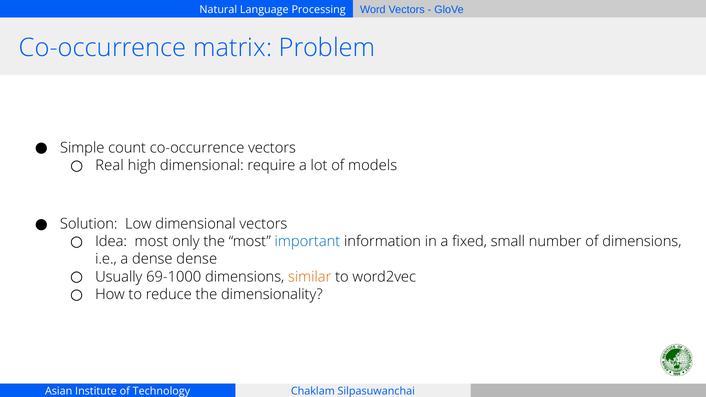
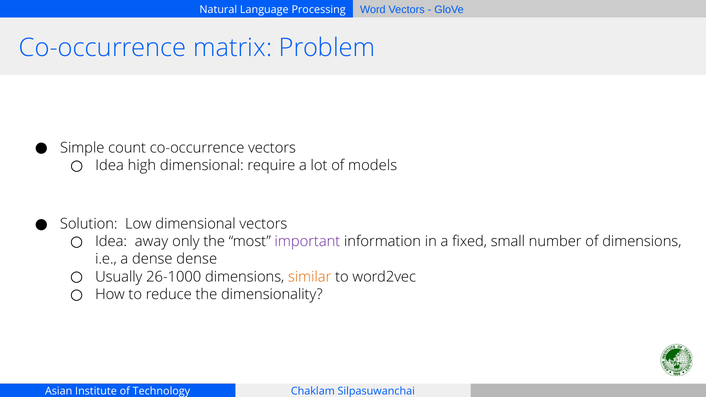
Real: Real -> Idea (110, 165)
Idea most: most -> away (151, 242)
important colour: blue -> purple (307, 242)
69-1000: 69-1000 -> 26-1000 (174, 277)
